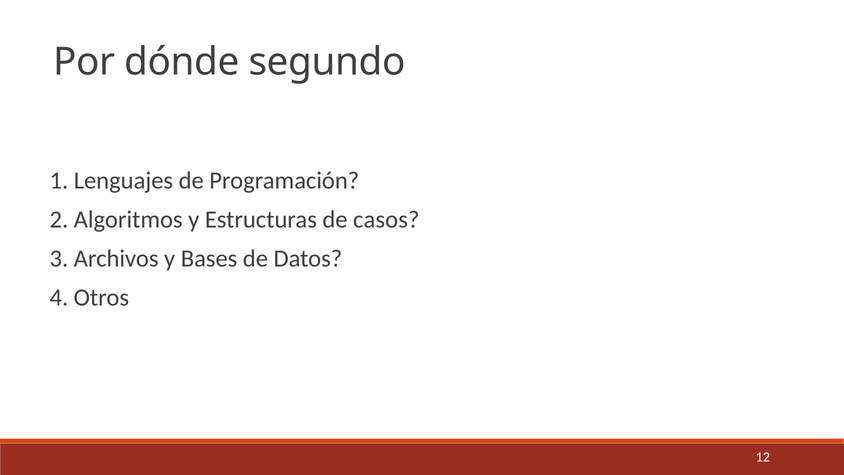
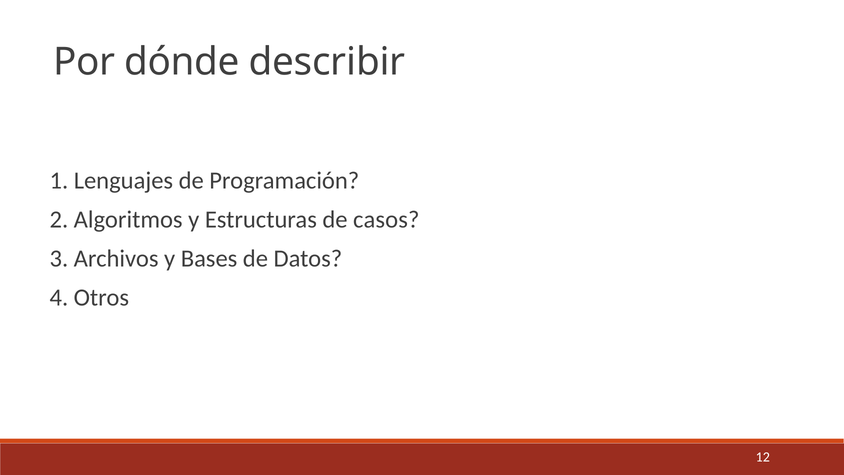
segundo: segundo -> describir (327, 62)
